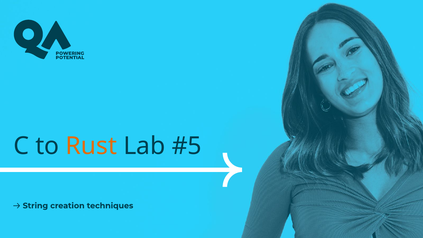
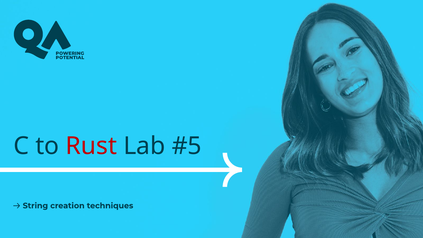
Rust colour: orange -> red (91, 146)
